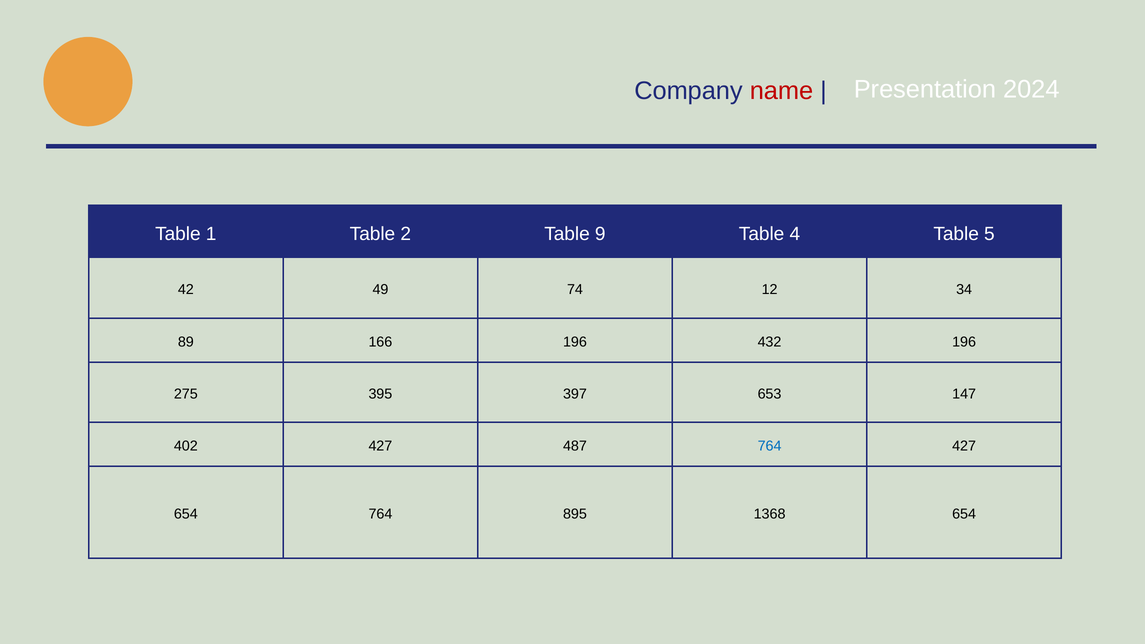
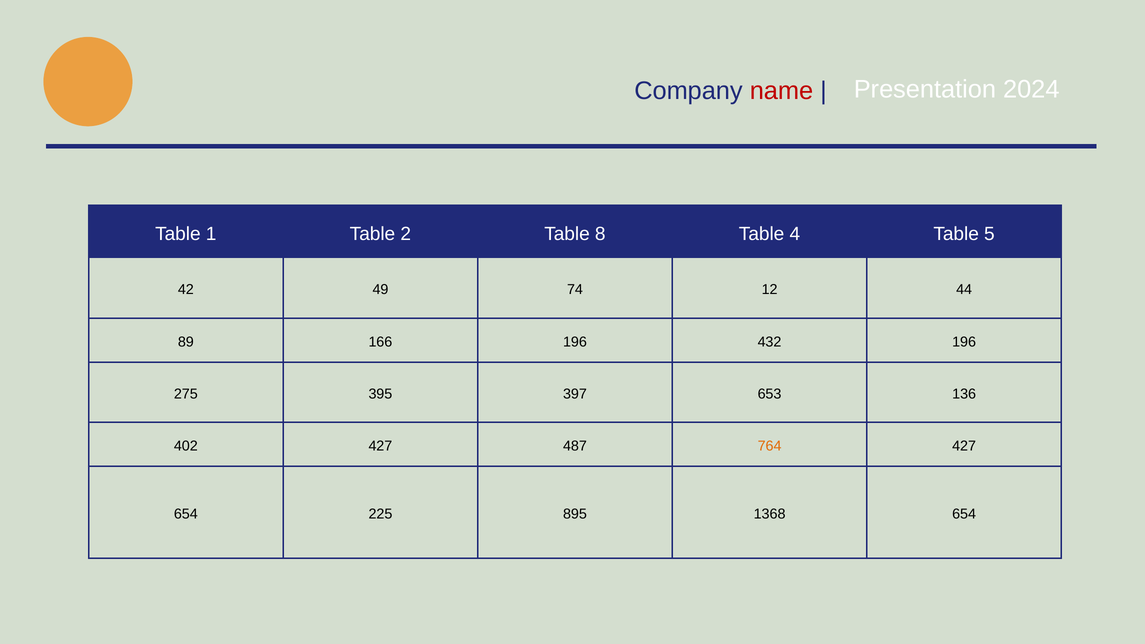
9: 9 -> 8 (600, 234)
34: 34 -> 44 (964, 290)
147: 147 -> 136 (964, 394)
764 colour: blue -> orange (770, 446)
654 764: 764 -> 225 (380, 514)
